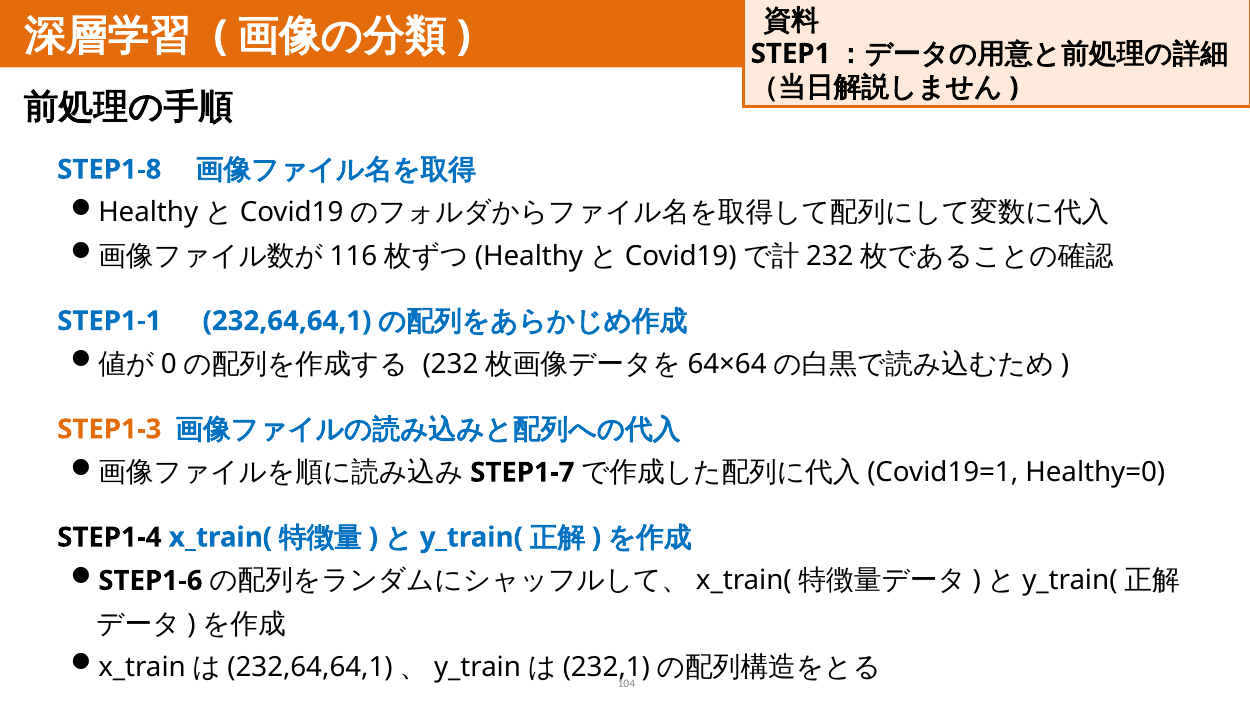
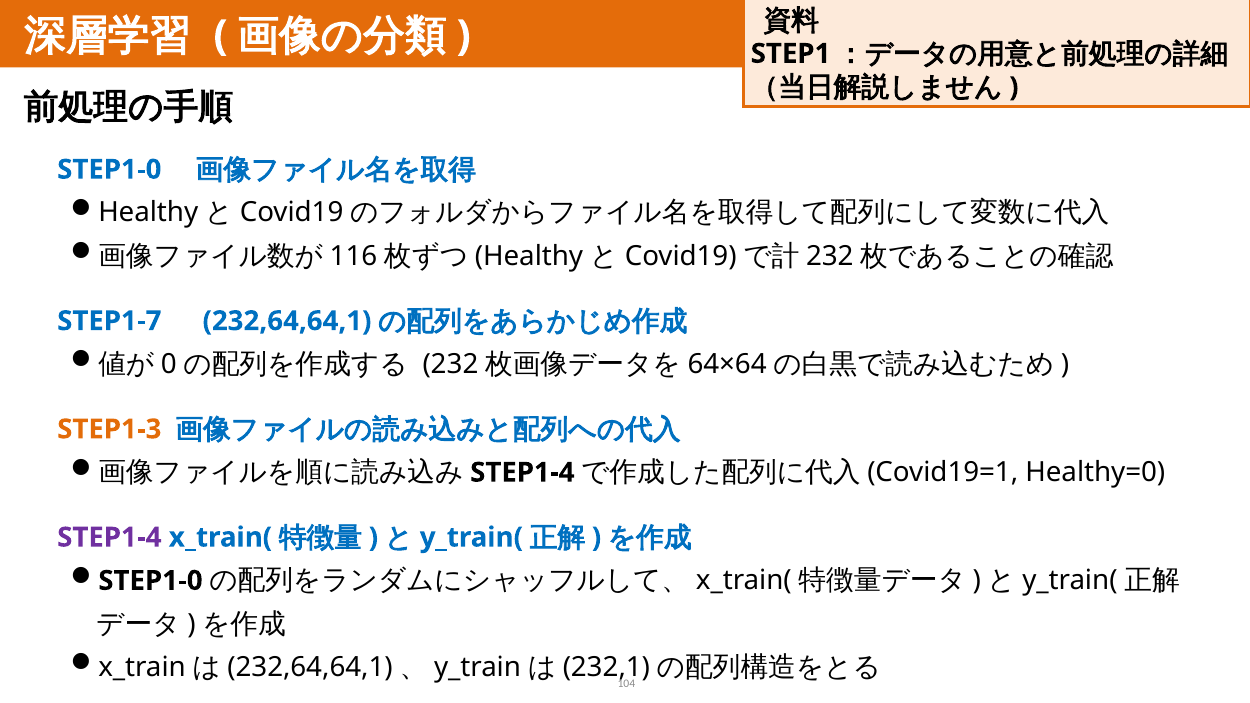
STEP1-8: STEP1-8 -> STEP1-0 (109, 170)
STEP1-1: STEP1-1 -> STEP1-7 (109, 321)
STEP1-7: STEP1-7 -> STEP1-4 (522, 473)
STEP1-4 colour: black -> purple (109, 537)
STEP1-6: STEP1-6 -> STEP1-0 (150, 581)
